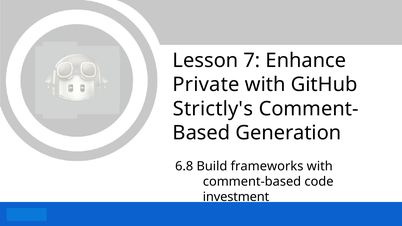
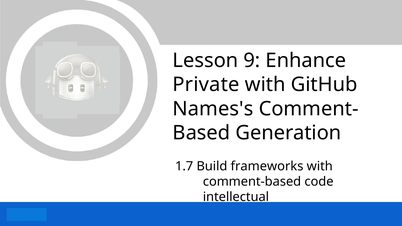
7: 7 -> 9 (252, 61)
Strictly's: Strictly's -> Names's (213, 109)
6.8: 6.8 -> 1.7 (184, 166)
investment: investment -> intellectual (236, 197)
